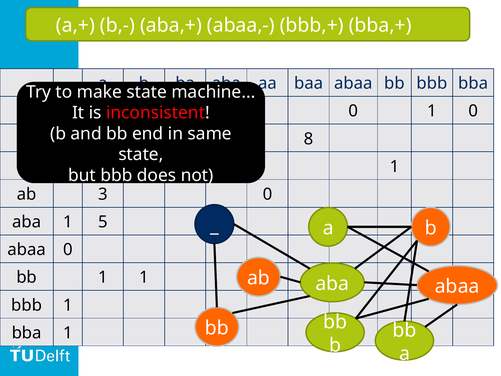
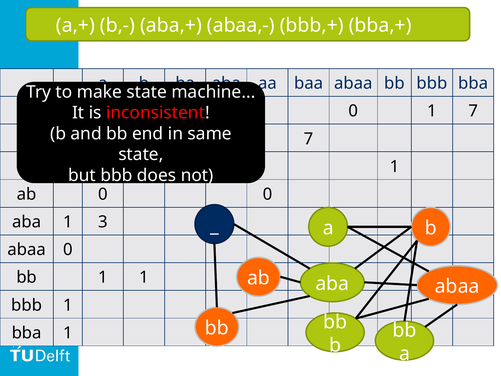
0: 0 -> 7 (473, 111)
8: 8 -> 7 (309, 139)
ab 3: 3 -> 0 (103, 194)
5: 5 -> 3 (103, 222)
